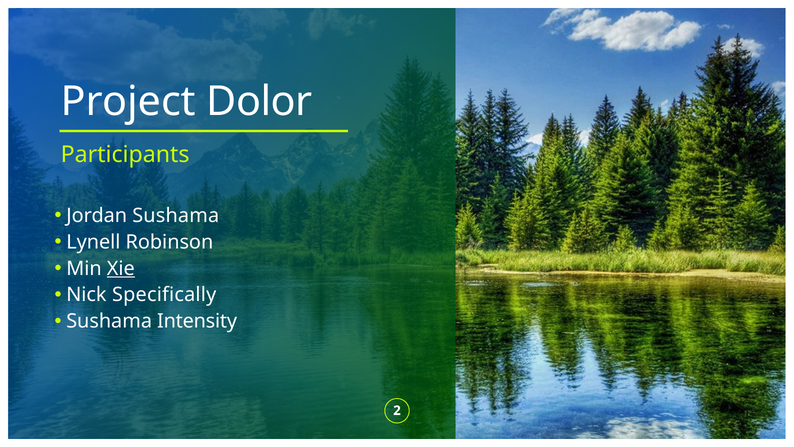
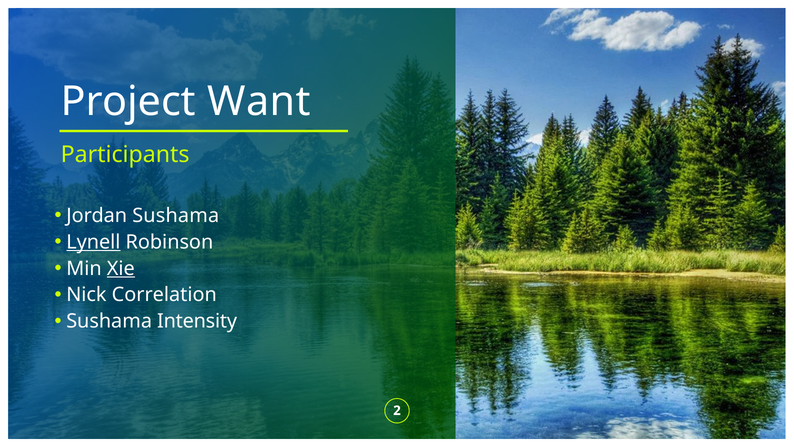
Dolor: Dolor -> Want (259, 101)
Lynell underline: none -> present (93, 242)
Specifically: Specifically -> Correlation (164, 295)
